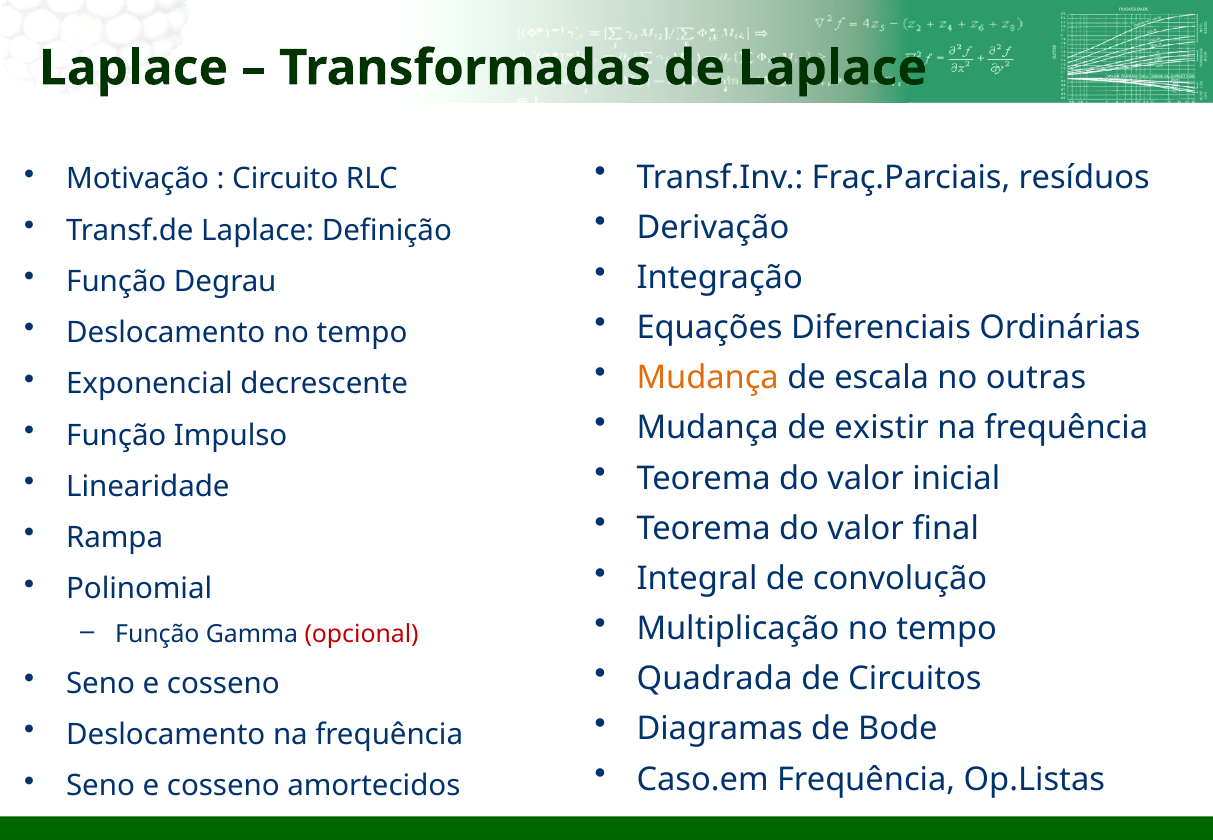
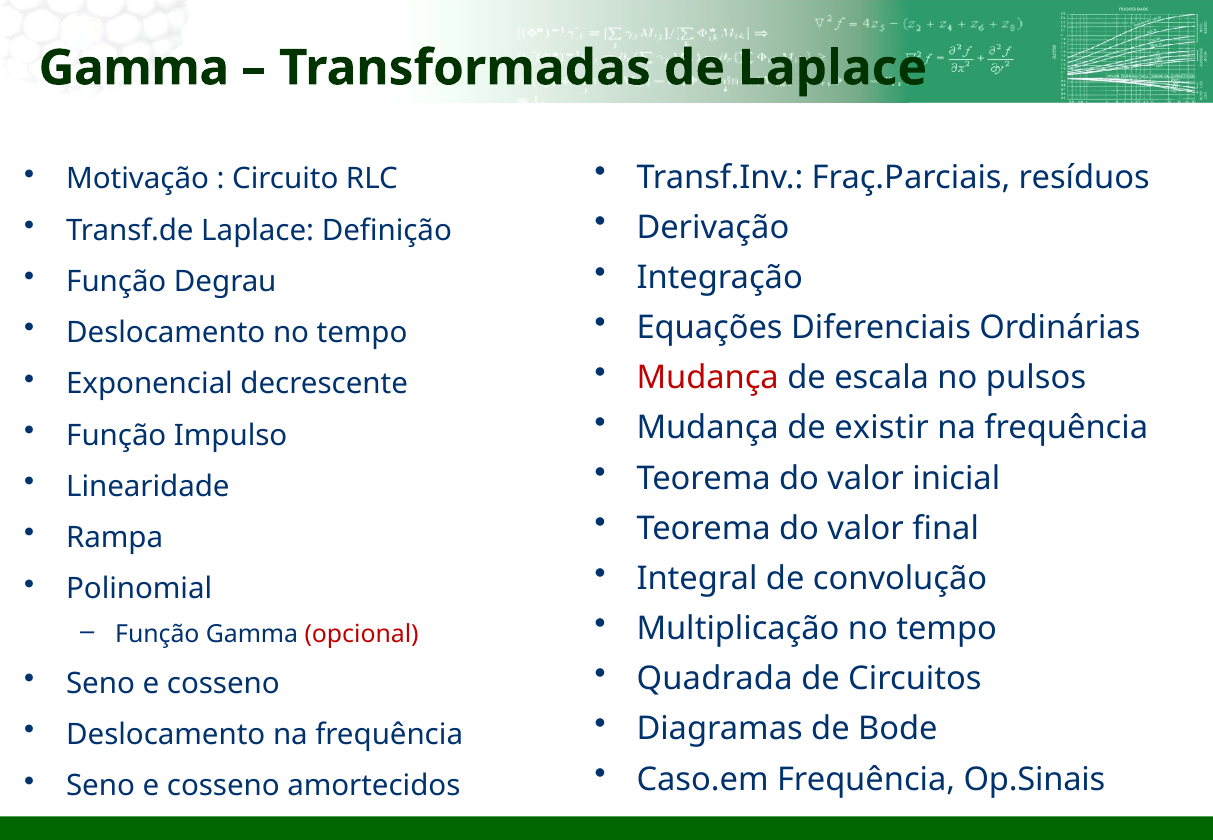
Laplace: Laplace -> Gamma (134, 68)
Mudança colour: orange -> red (708, 378)
outras: outras -> pulsos (1036, 378)
Op.Listas: Op.Listas -> Op.Sinais (1034, 779)
